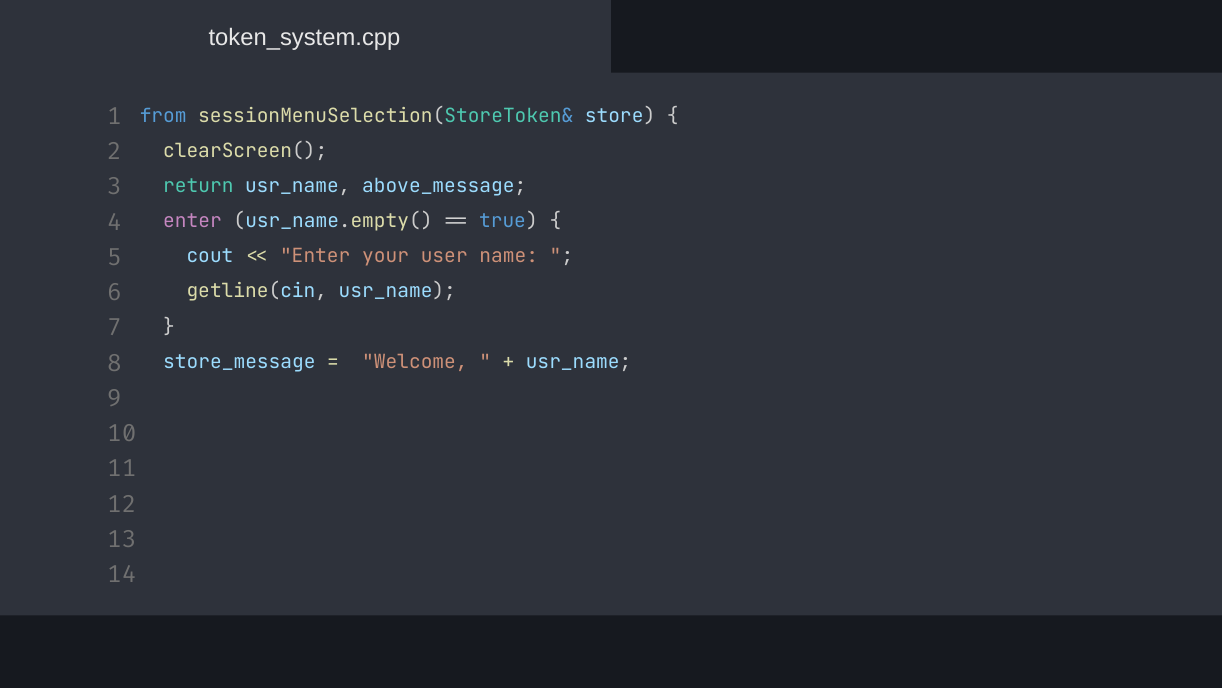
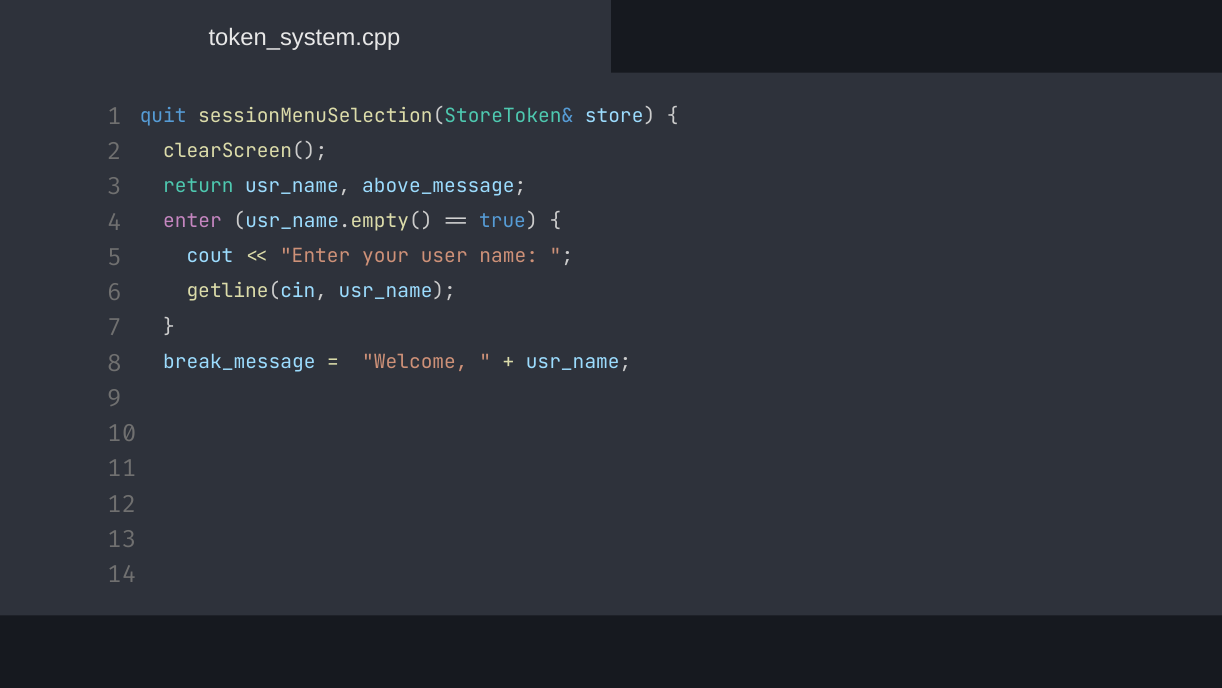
from: from -> quit (163, 116)
store_message: store_message -> break_message (239, 361)
